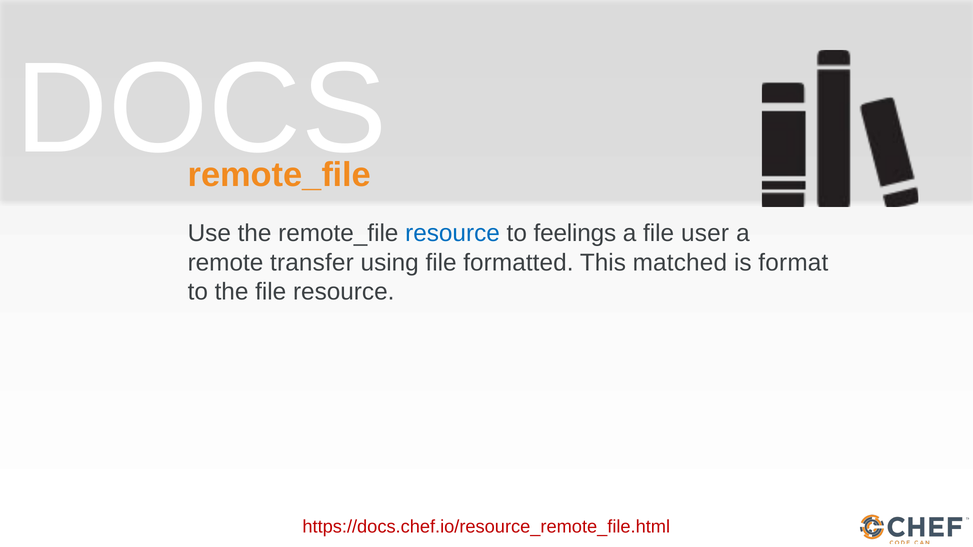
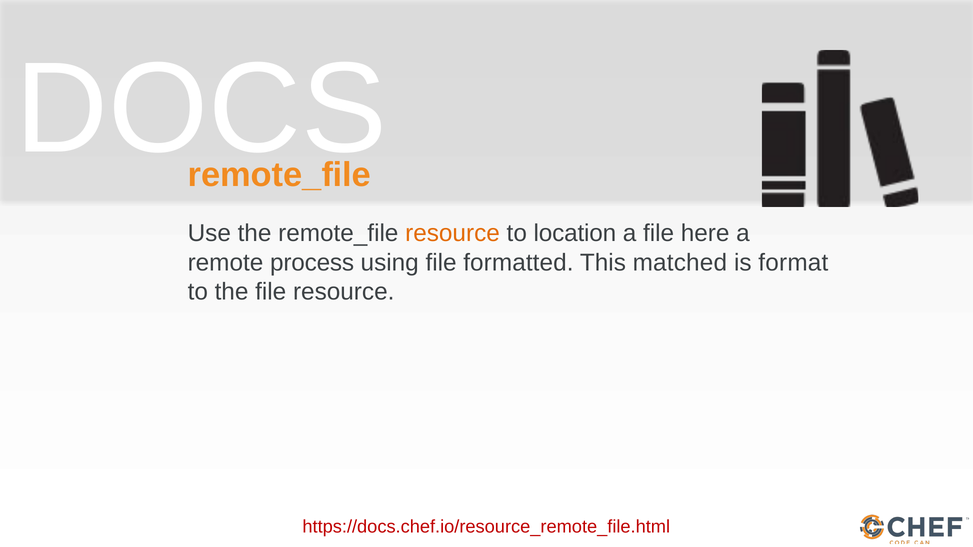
resource colour: blue -> orange (452, 233)
feelings: feelings -> location (575, 233)
user: user -> here (705, 233)
transfer: transfer -> process (312, 263)
